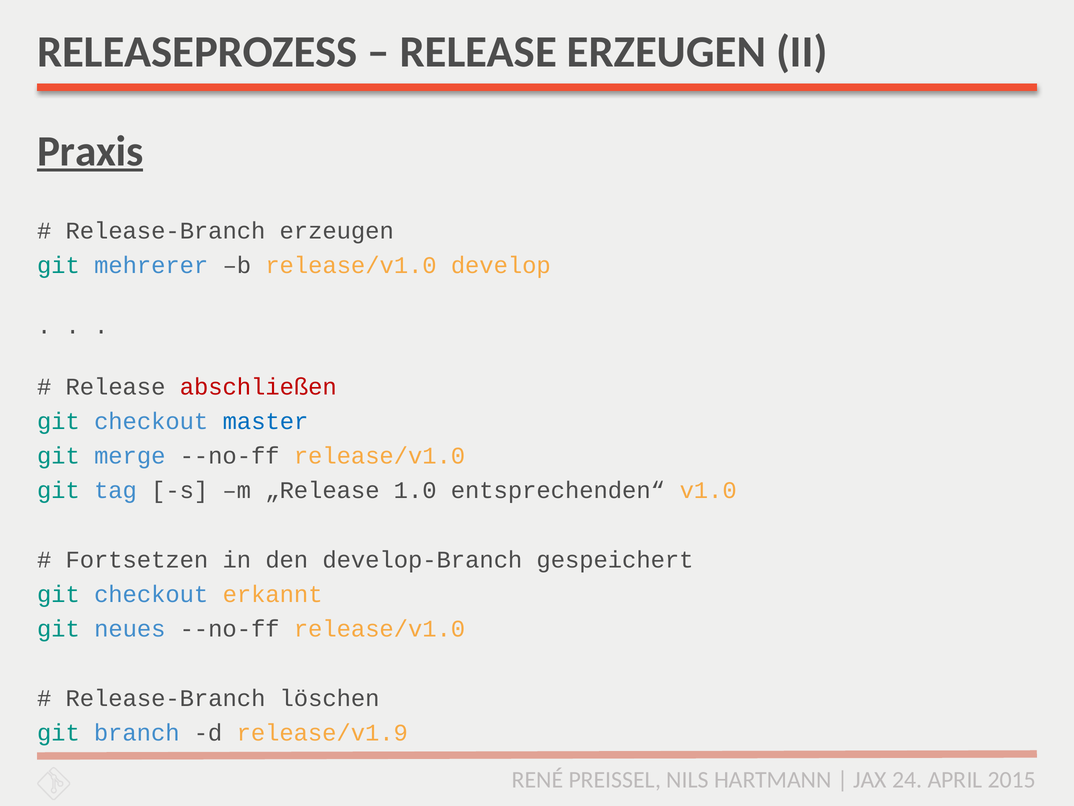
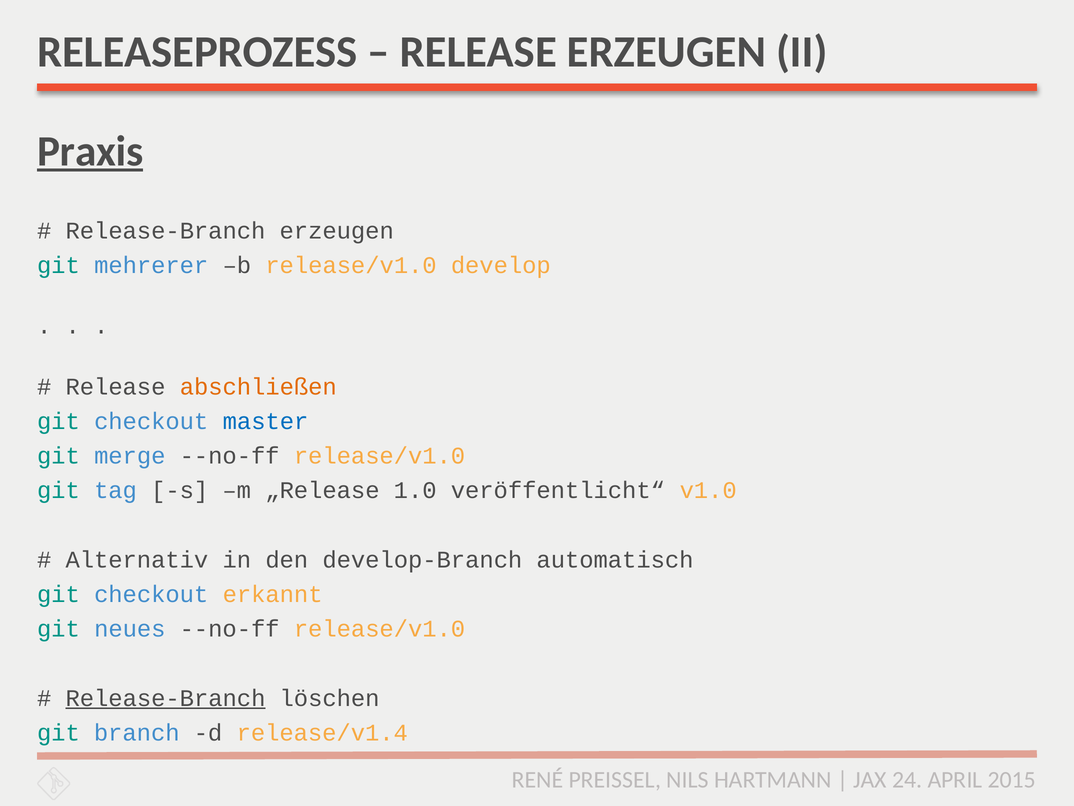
abschließen colour: red -> orange (258, 386)
entsprechenden“: entsprechenden“ -> veröffentlicht“ (558, 490)
Fortsetzen: Fortsetzen -> Alternativ (137, 559)
gespeichert: gespeichert -> automatisch (615, 559)
Release-Branch underline: none -> present (165, 698)
release/v1.9: release/v1.9 -> release/v1.4 (322, 732)
